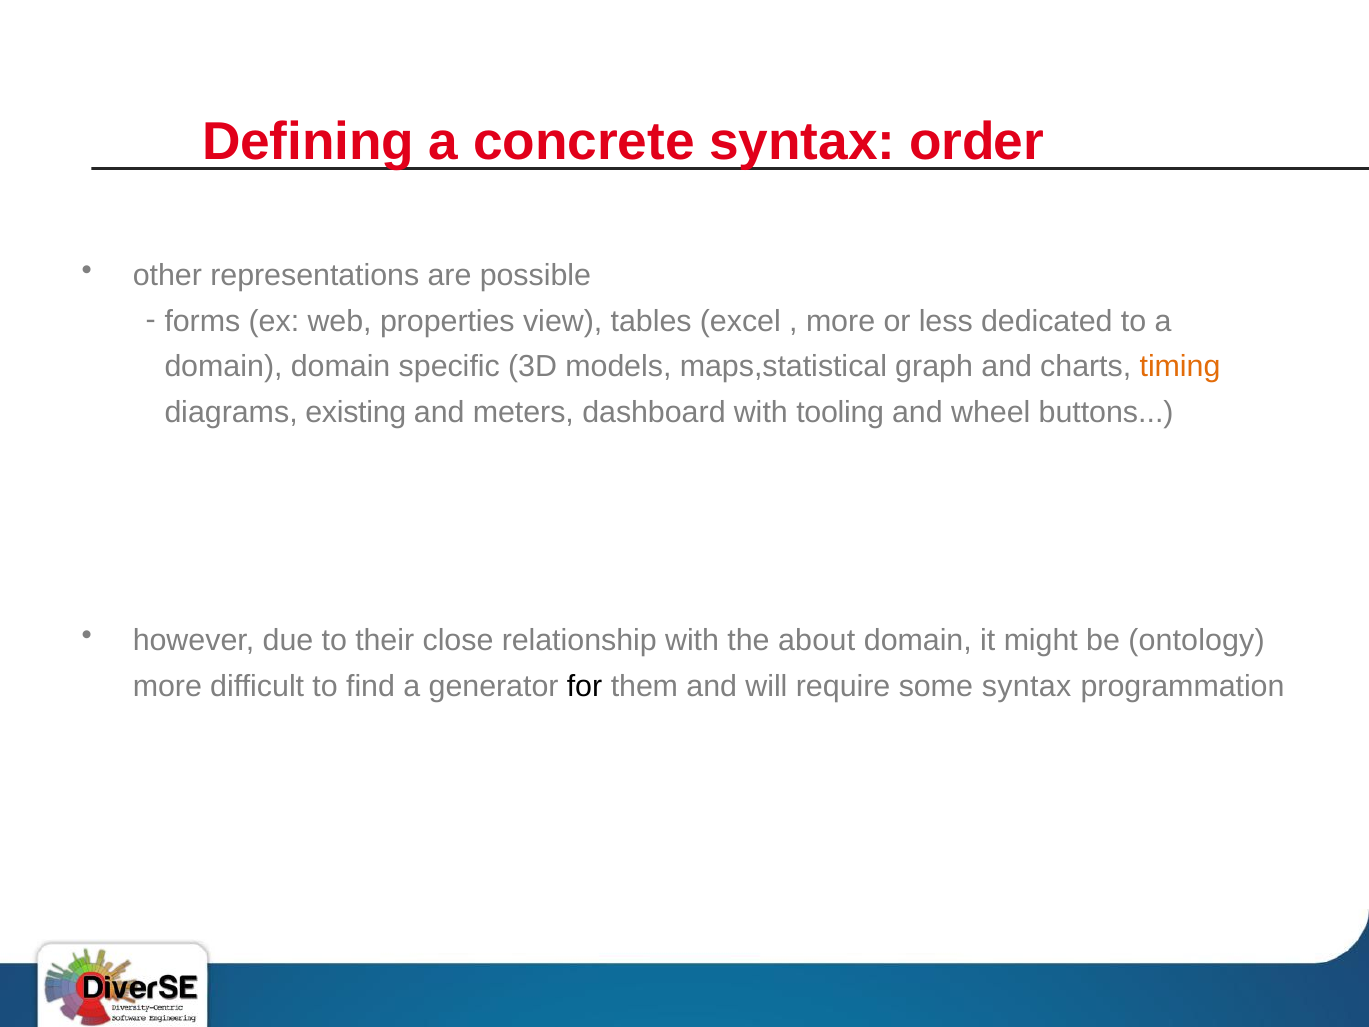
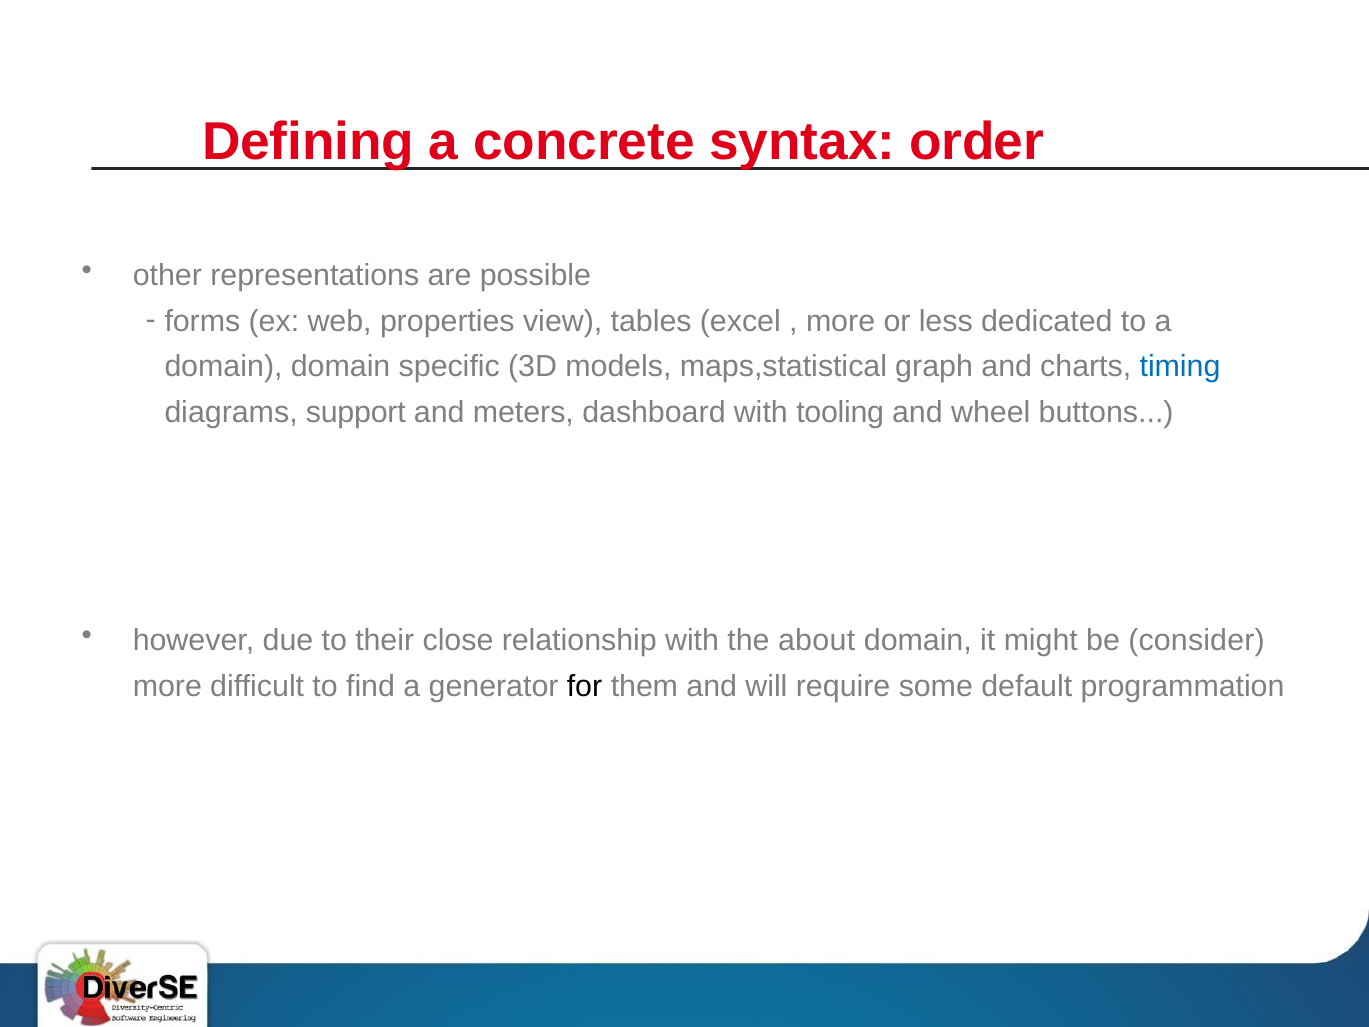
timing colour: orange -> blue (1180, 367)
existing: existing -> support (356, 412)
ontology: ontology -> consider (1197, 640)
some syntax: syntax -> default (1027, 686)
